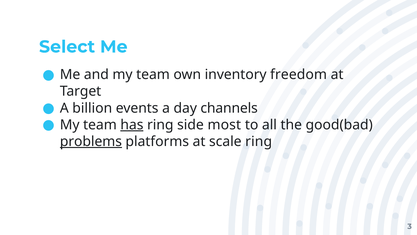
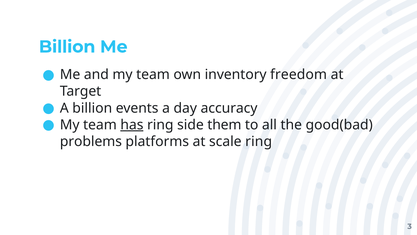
Select: Select -> Billion (67, 47)
channels: channels -> accuracy (229, 108)
most: most -> them (224, 125)
problems underline: present -> none (91, 141)
